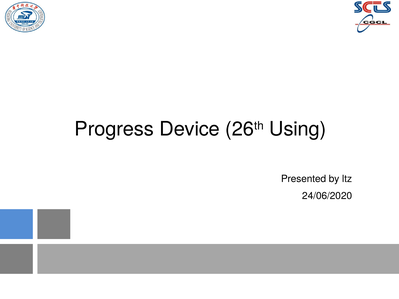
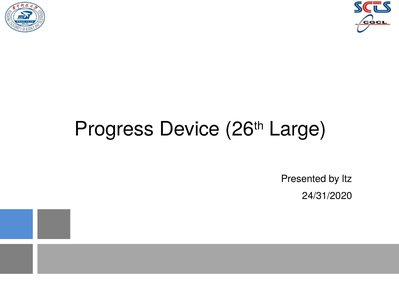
Using: Using -> Large (298, 129)
24/06/2020: 24/06/2020 -> 24/31/2020 (327, 196)
